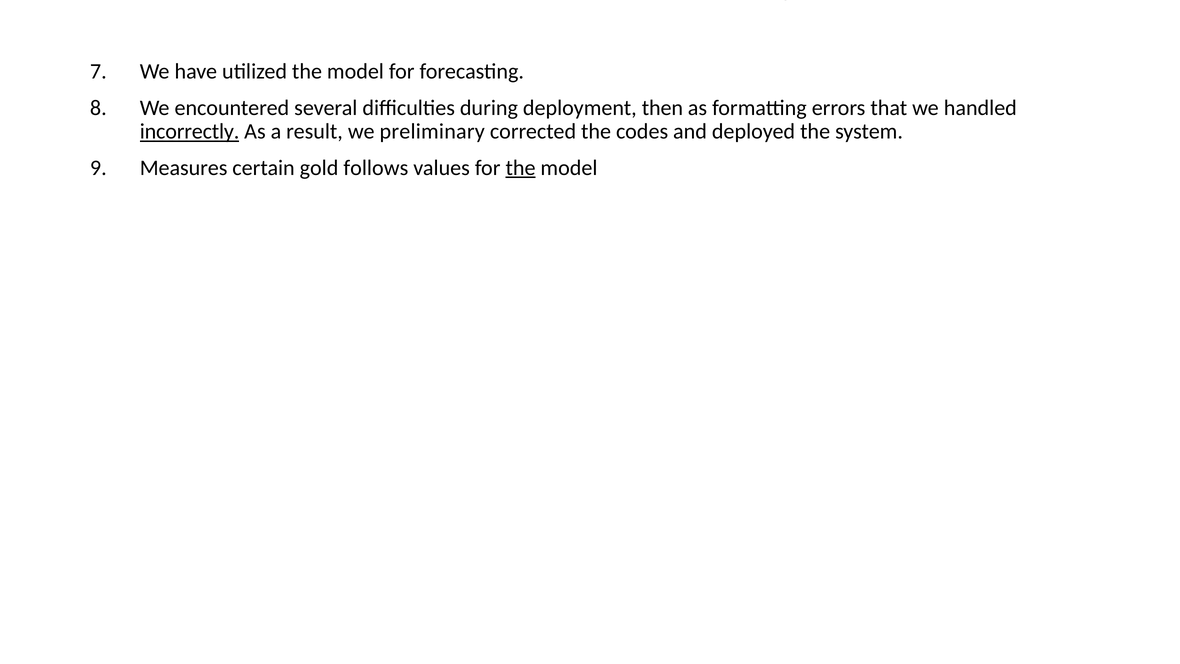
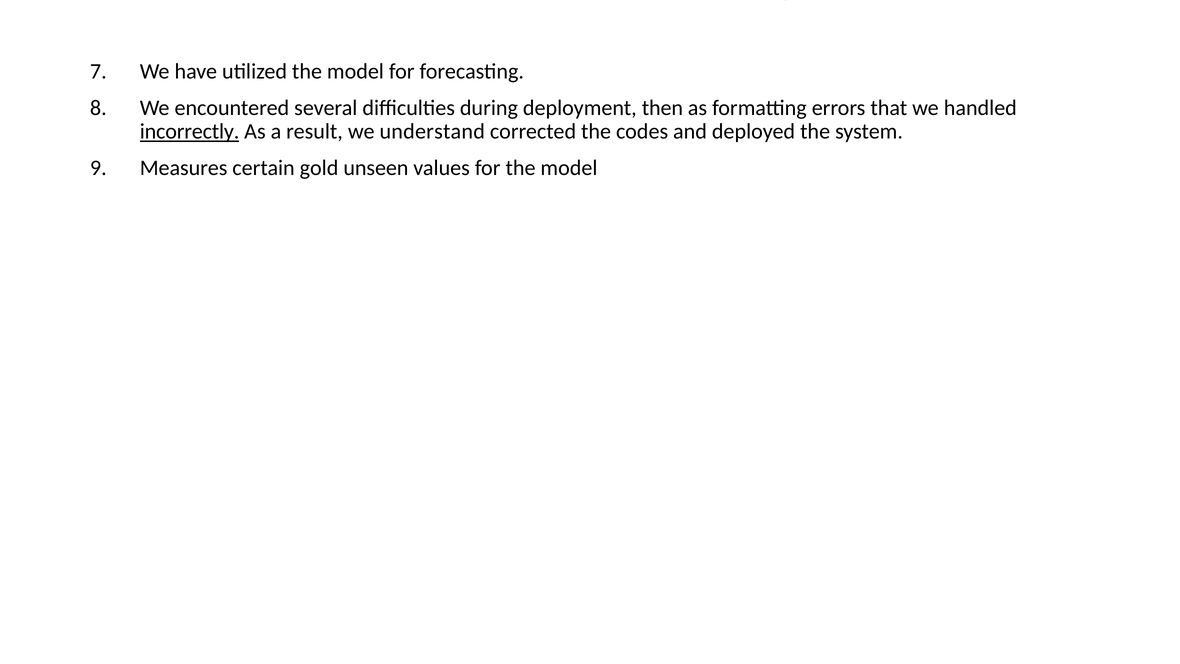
preliminary: preliminary -> understand (432, 132)
follows: follows -> unseen (376, 168)
the underline: present -> none (521, 168)
